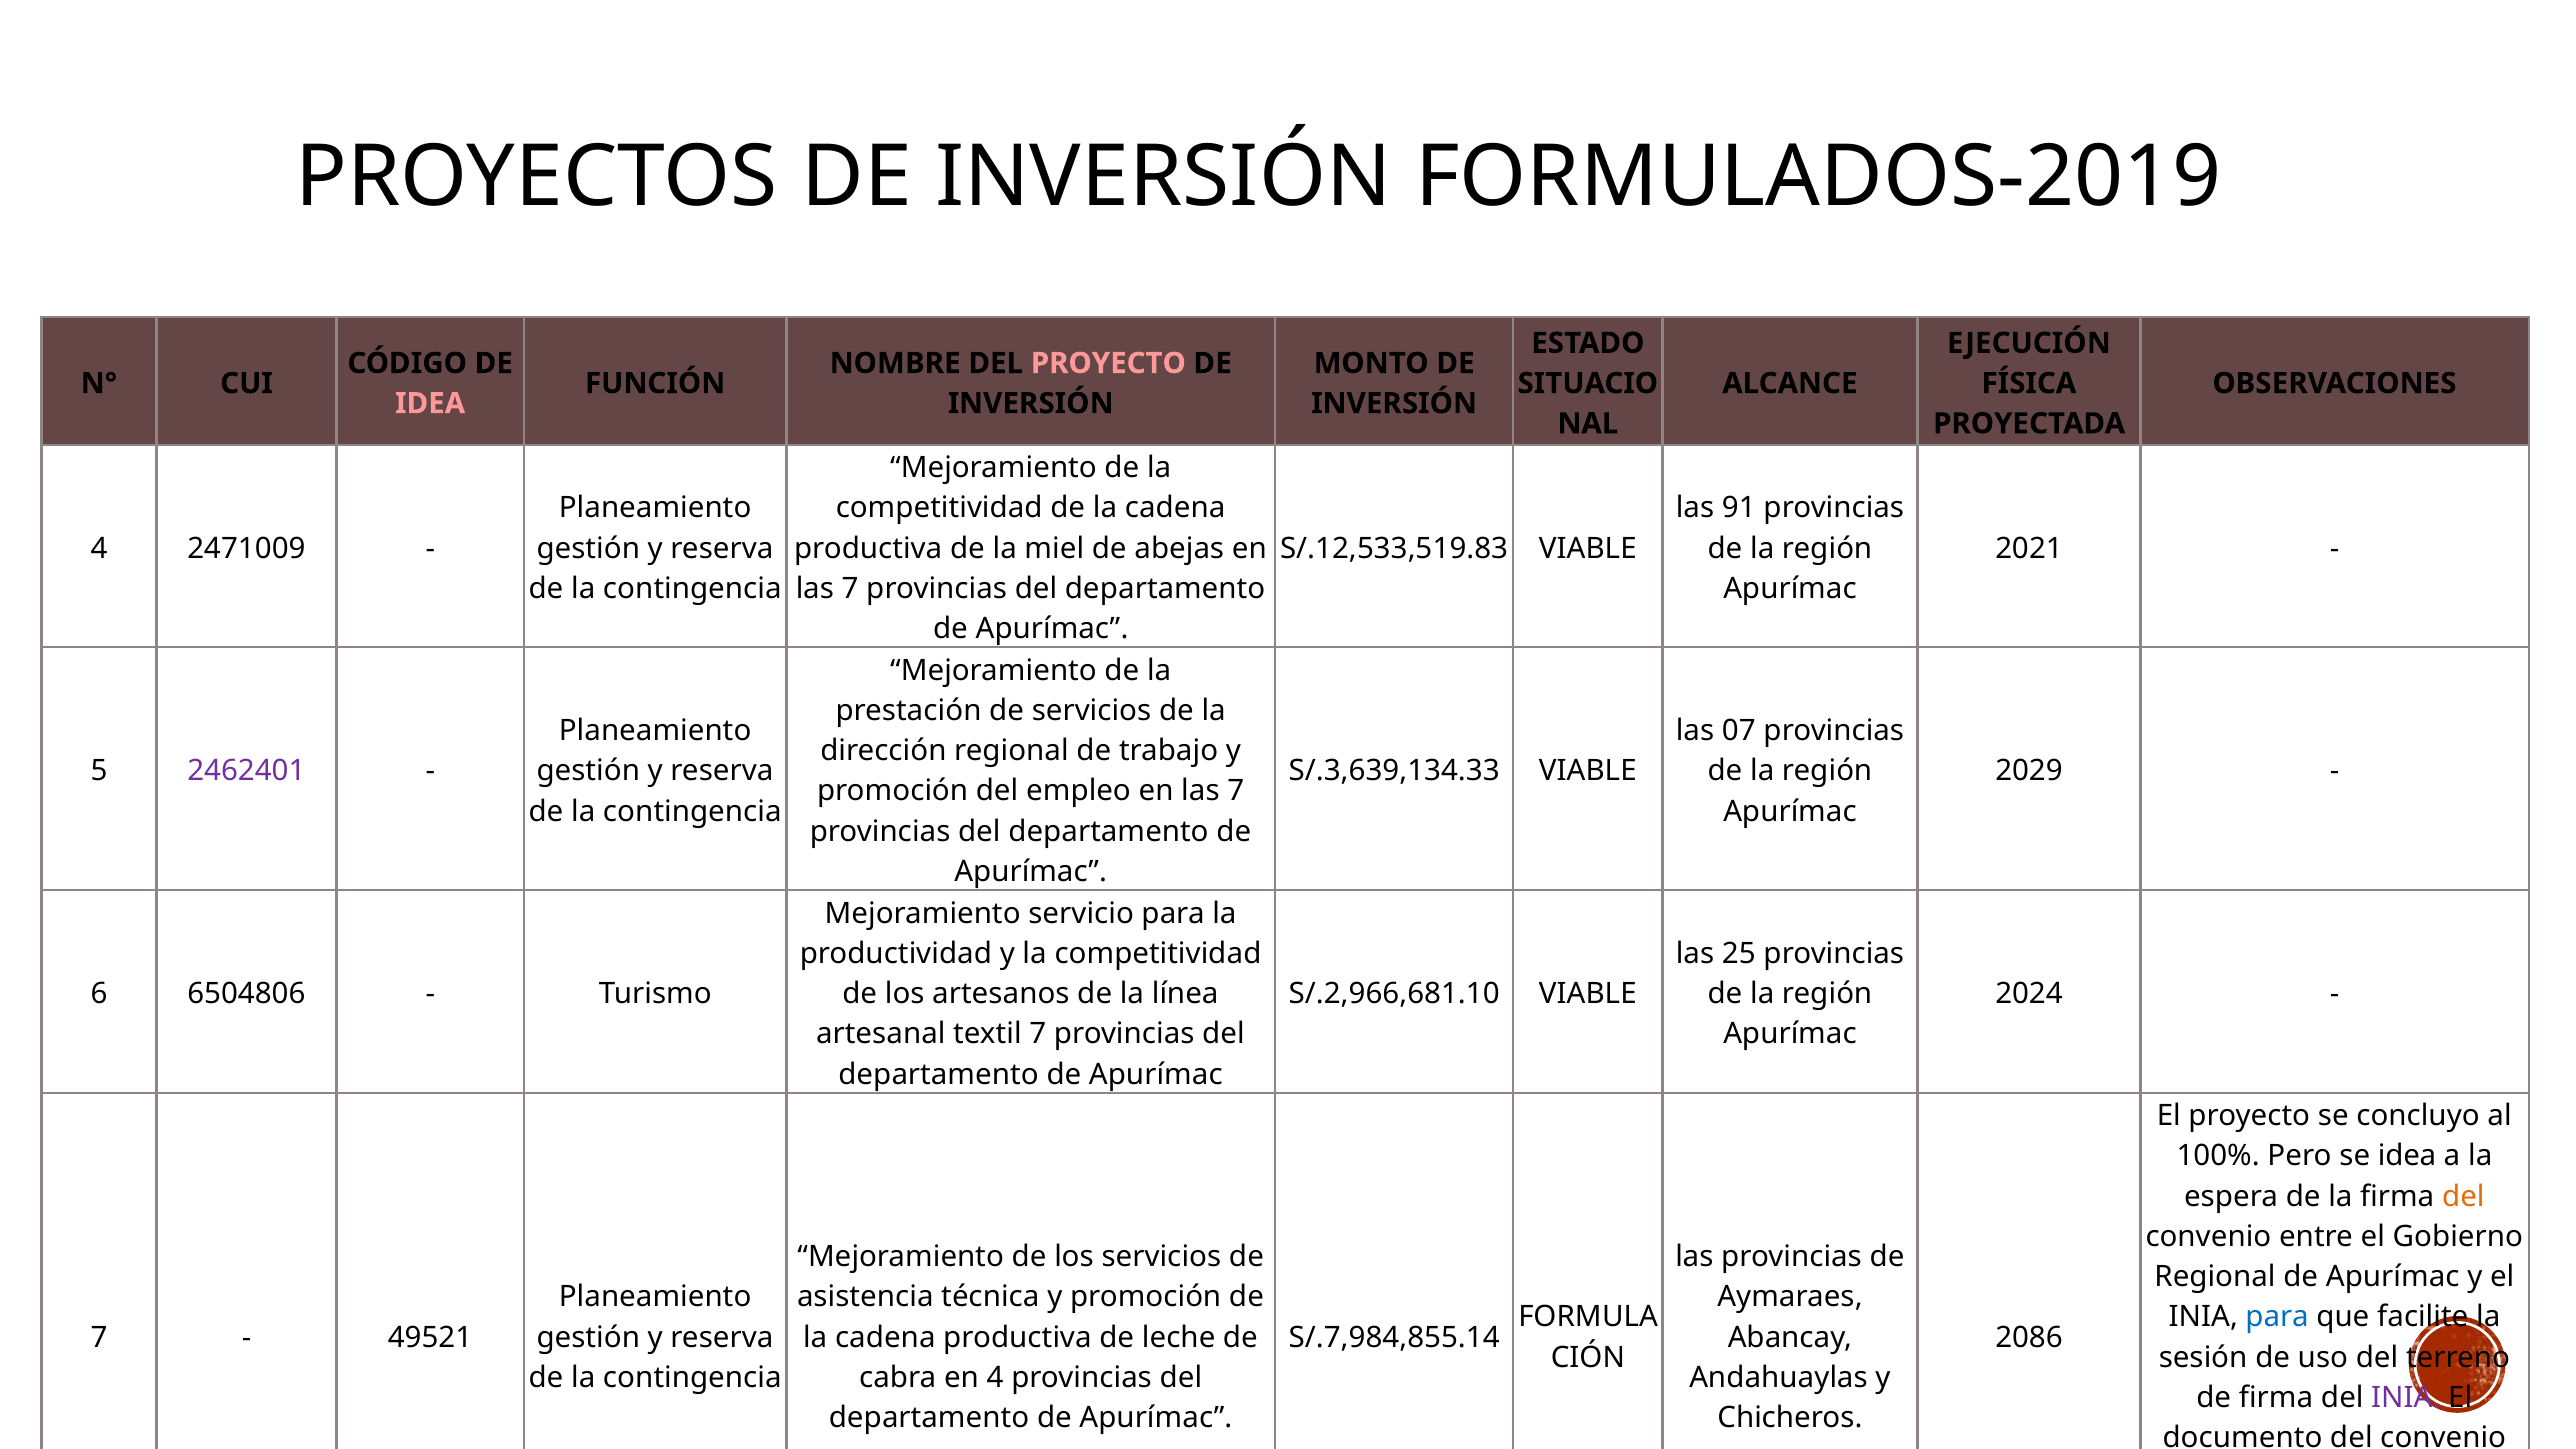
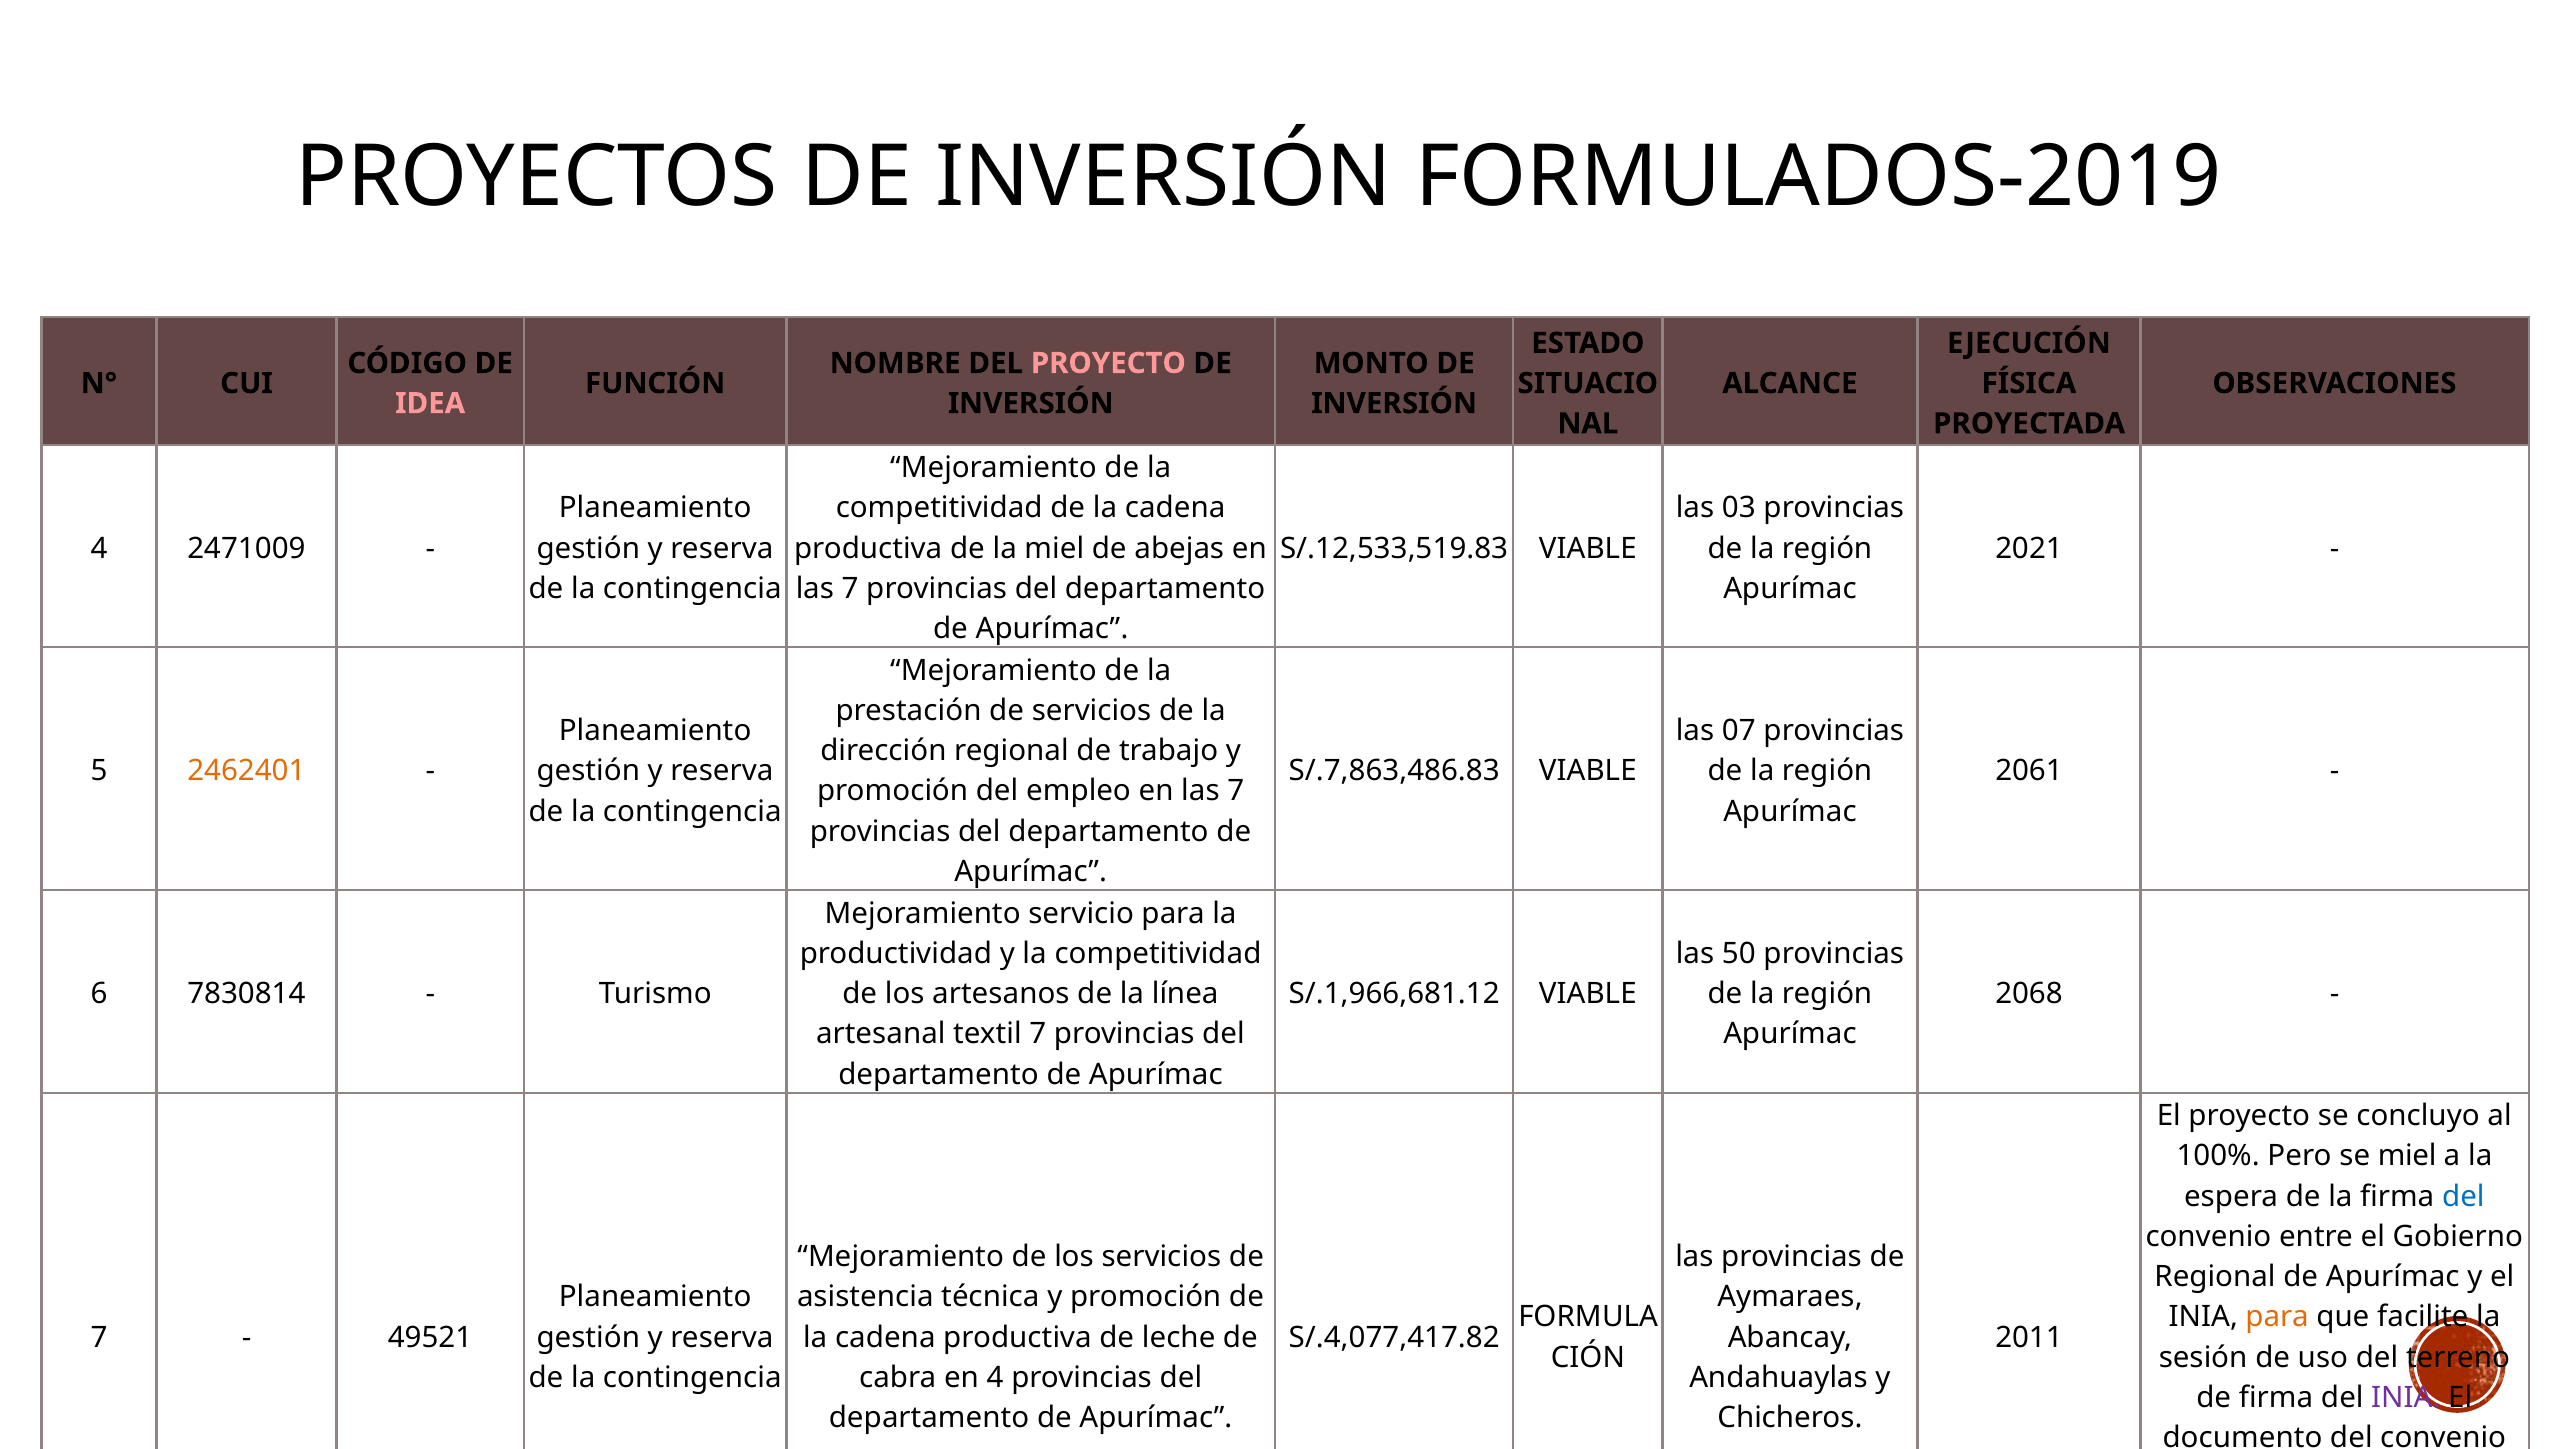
91: 91 -> 03 (1739, 508)
2462401 colour: purple -> orange (246, 771)
S/.3,639,134.33: S/.3,639,134.33 -> S/.7,863,486.83 (1394, 771)
2029: 2029 -> 2061 (2029, 771)
25: 25 -> 50 (1739, 954)
6504806: 6504806 -> 7830814 (246, 994)
S/.2,966,681.10: S/.2,966,681.10 -> S/.1,966,681.12 (1394, 994)
2024: 2024 -> 2068 (2029, 994)
se idea: idea -> miel (2407, 1156)
del colour: orange -> blue (2463, 1196)
para colour: blue -> orange (2277, 1317)
S/.7,984,855.14: S/.7,984,855.14 -> S/.4,077,417.82 (1394, 1337)
2086: 2086 -> 2011 (2029, 1337)
